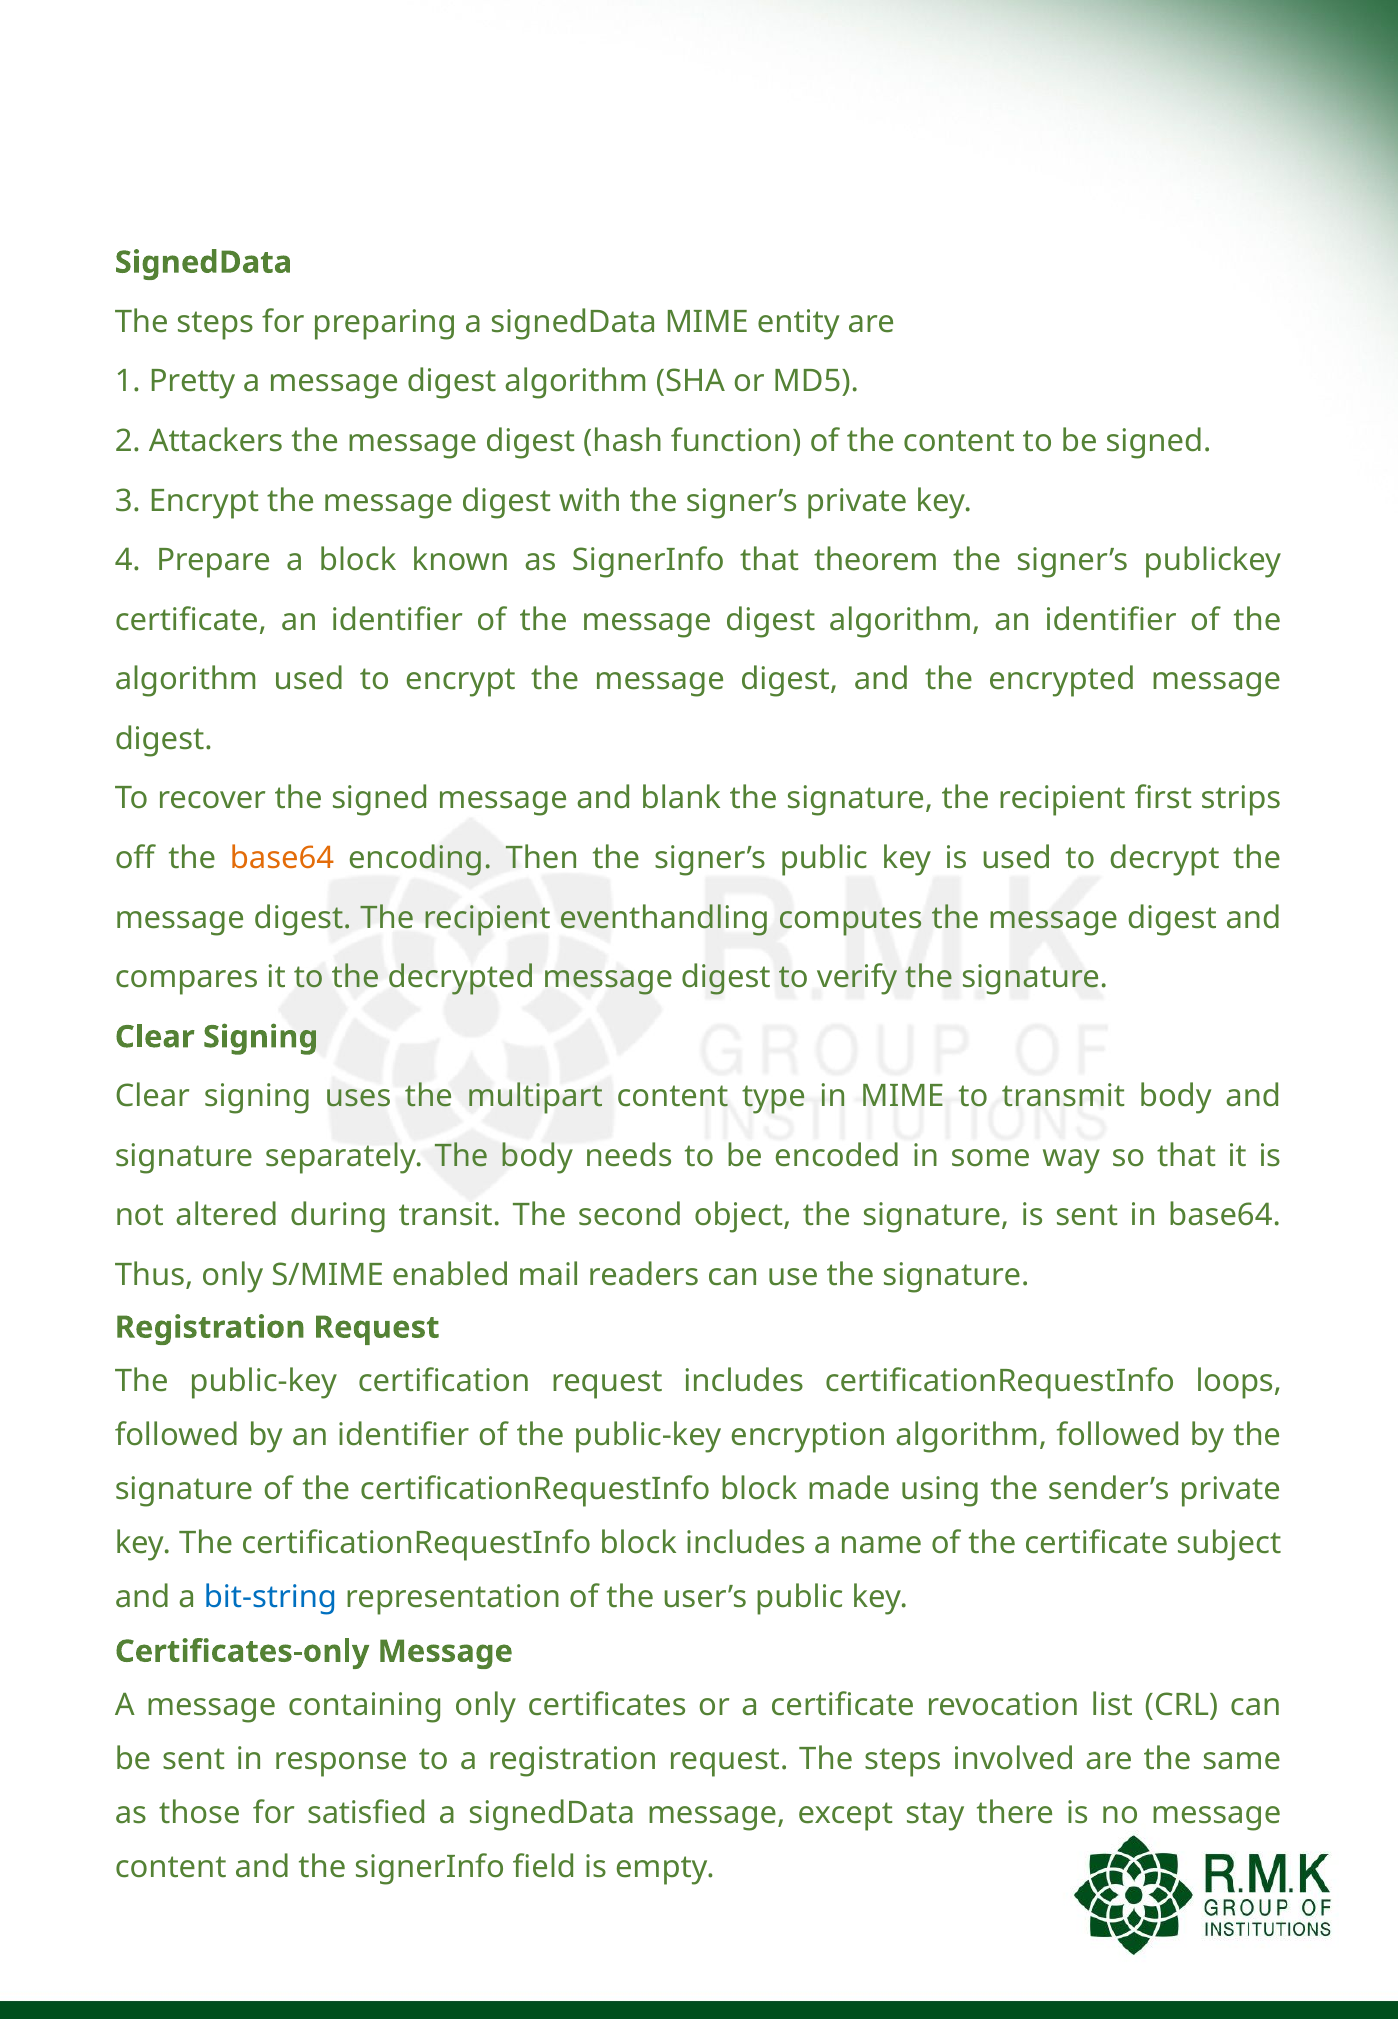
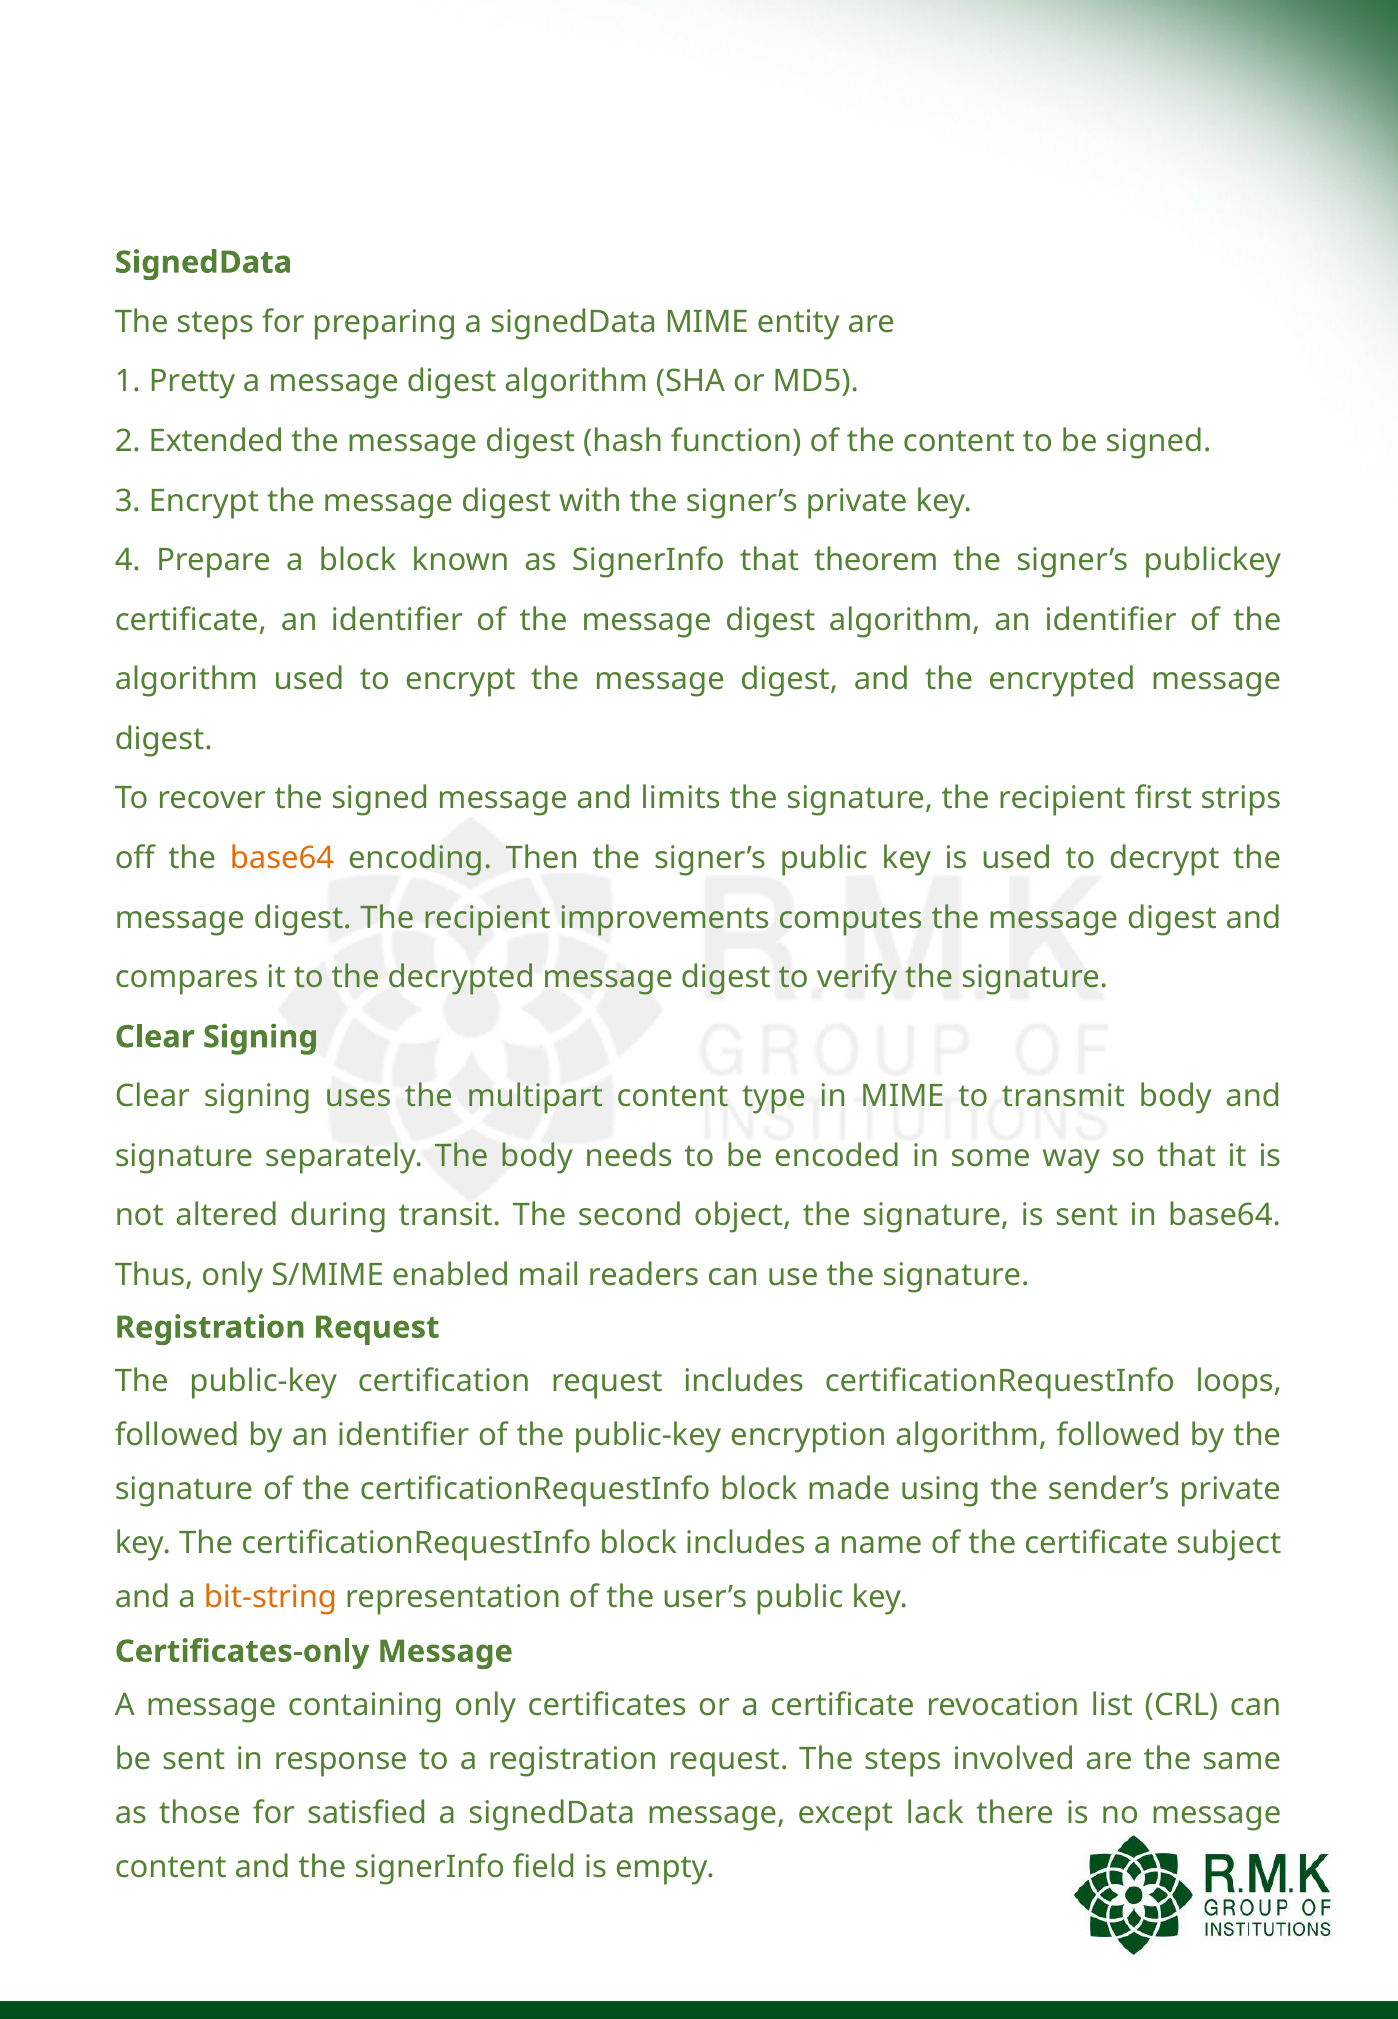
Attackers: Attackers -> Extended (216, 441)
blank: blank -> limits (681, 799)
eventhandling: eventhandling -> improvements (665, 918)
bit-string colour: blue -> orange (270, 1598)
stay: stay -> lack (935, 1814)
